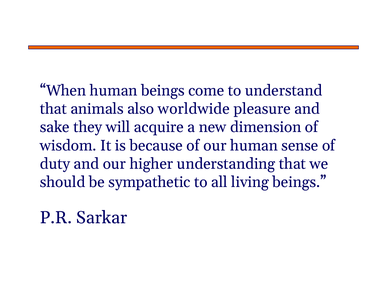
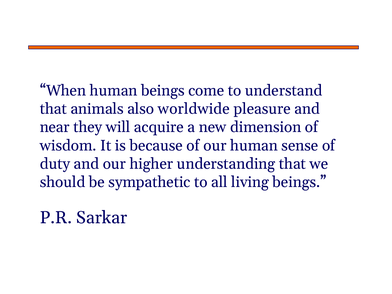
sake: sake -> near (55, 127)
